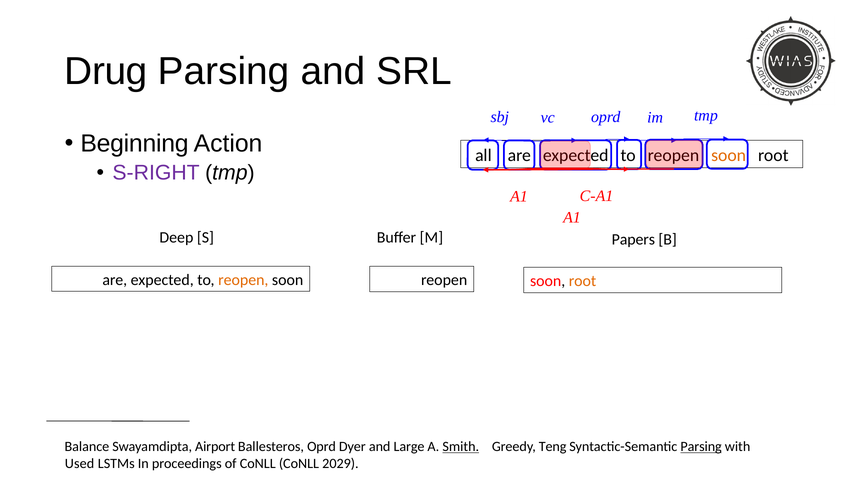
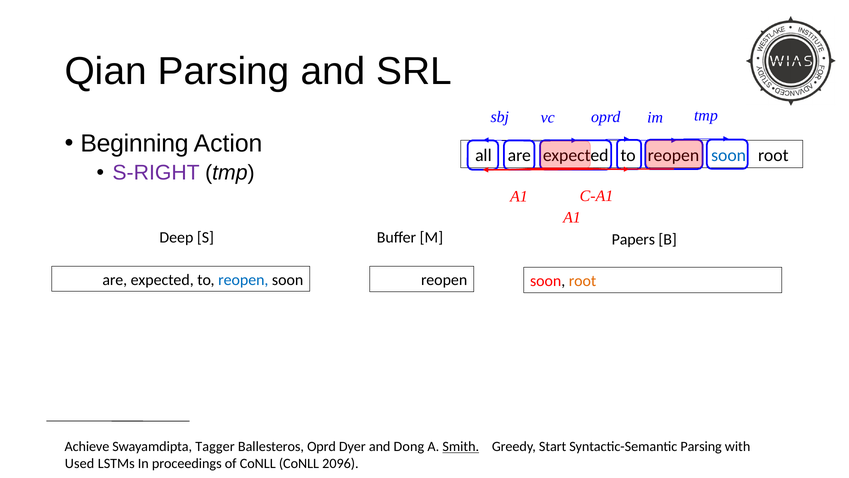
Drug: Drug -> Qian (106, 71)
soon colour: orange -> blue (729, 155)
reopen colour: orange -> blue (243, 280)
Balance: Balance -> Achieve (87, 446)
Airport: Airport -> Tagger (215, 446)
Large: Large -> Dong (409, 446)
Teng: Teng -> Start (553, 446)
Parsing underline: present -> none (701, 446)
2029: 2029 -> 2096 (340, 463)
